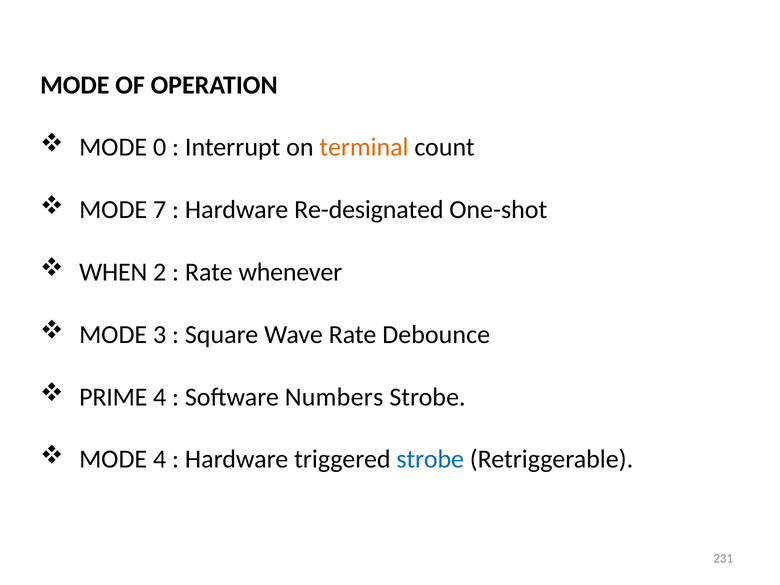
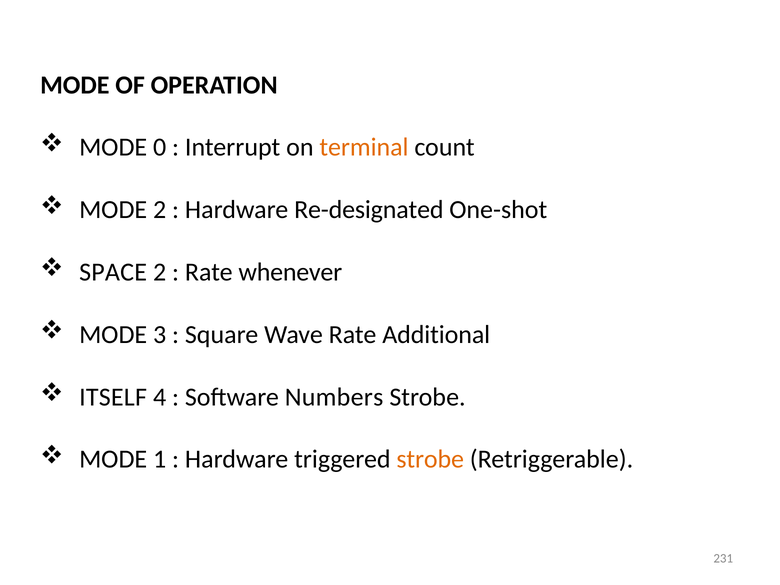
MODE 7: 7 -> 2 (160, 210)
WHEN: WHEN -> SPACE (113, 272)
Debounce: Debounce -> Additional (436, 335)
PRIME: PRIME -> ITSELF (113, 397)
MODE 4: 4 -> 1 (160, 459)
strobe colour: blue -> orange (430, 459)
